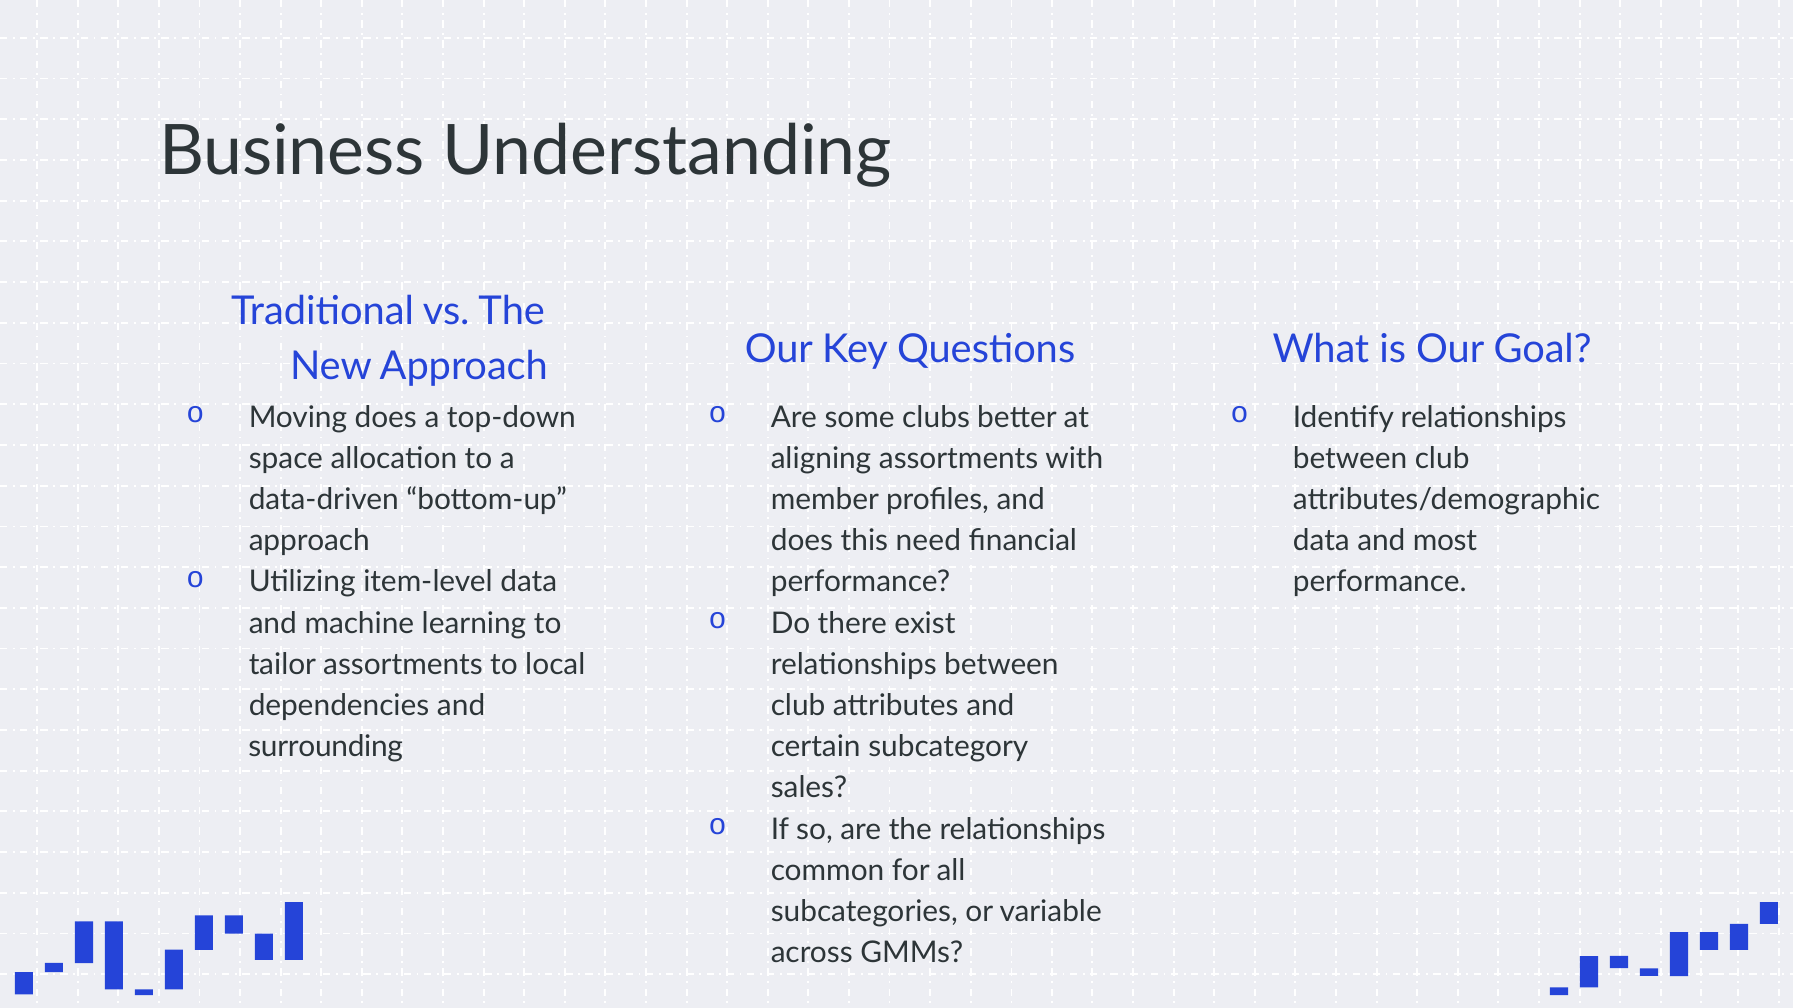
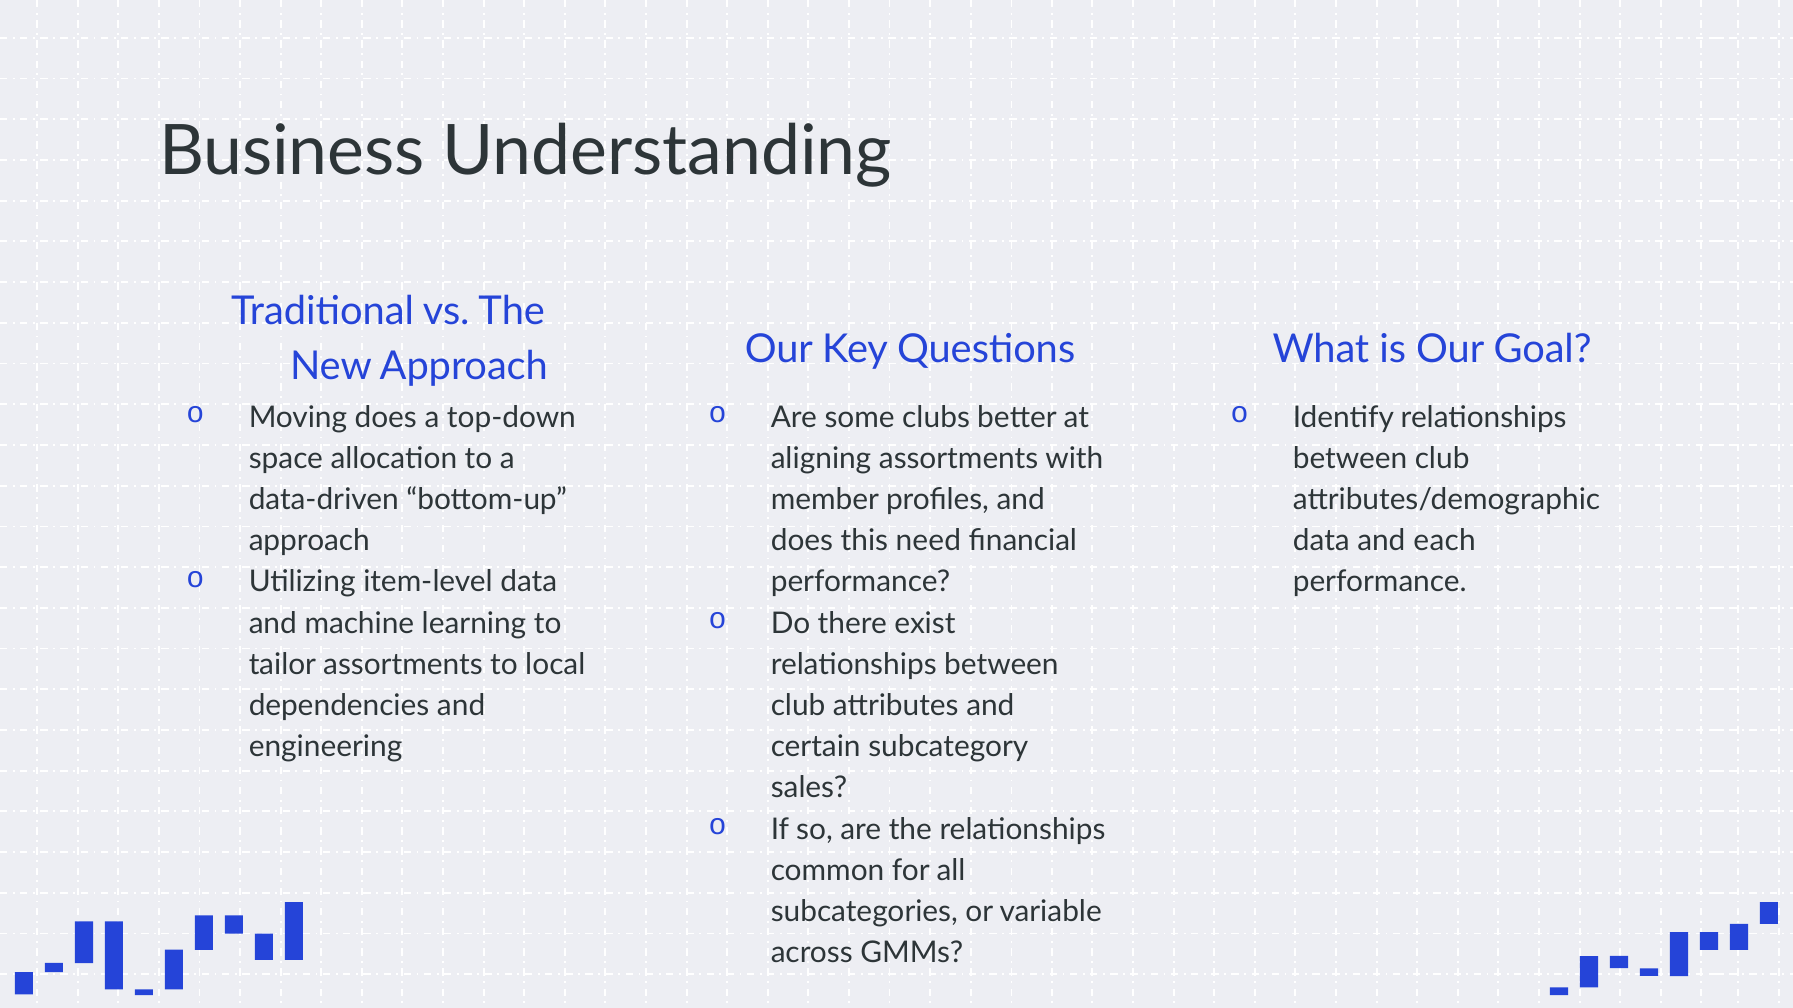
most: most -> each (1445, 541)
surrounding: surrounding -> engineering (326, 747)
